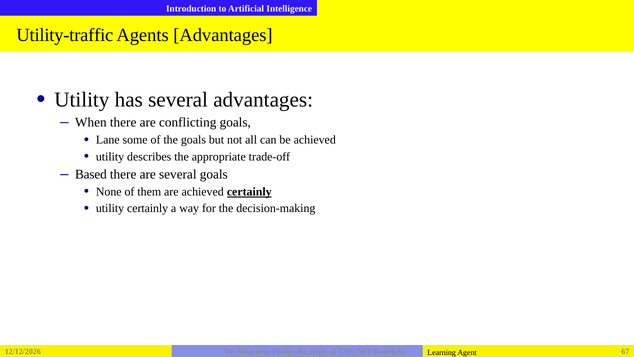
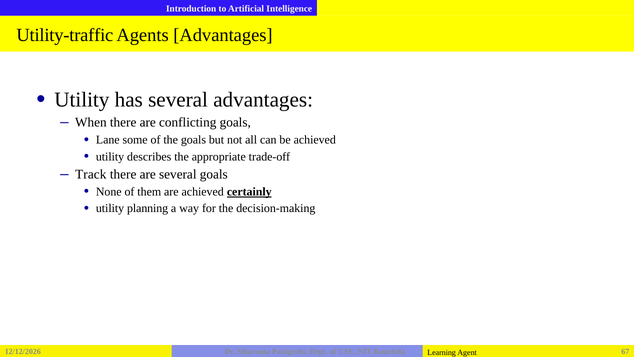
Based: Based -> Track (91, 174)
utility certainly: certainly -> planning (148, 208)
